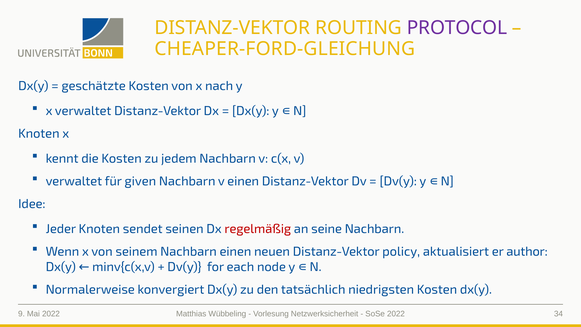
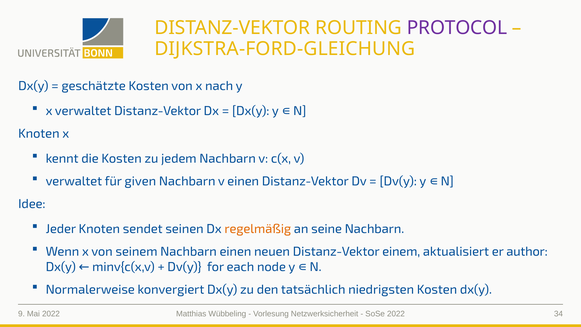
CHEAPER-FORD-GLEICHUNG: CHEAPER-FORD-GLEICHUNG -> DIJKSTRA-FORD-GLEICHUNG (285, 49)
regelmäßig colour: red -> orange (258, 229)
policy: policy -> einem (401, 251)
